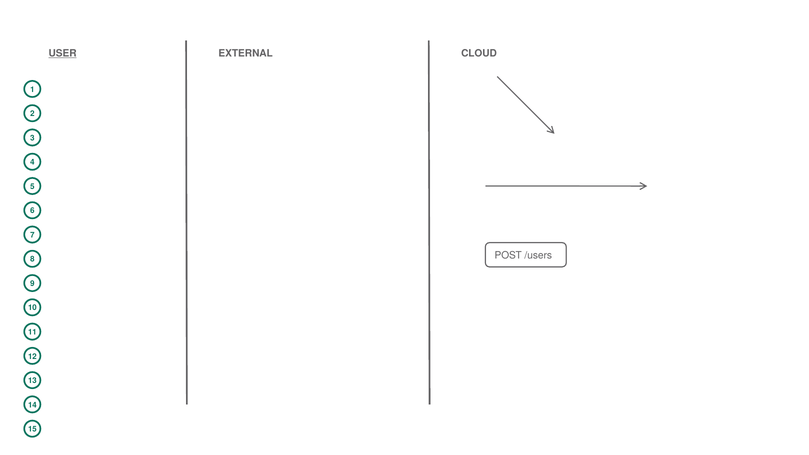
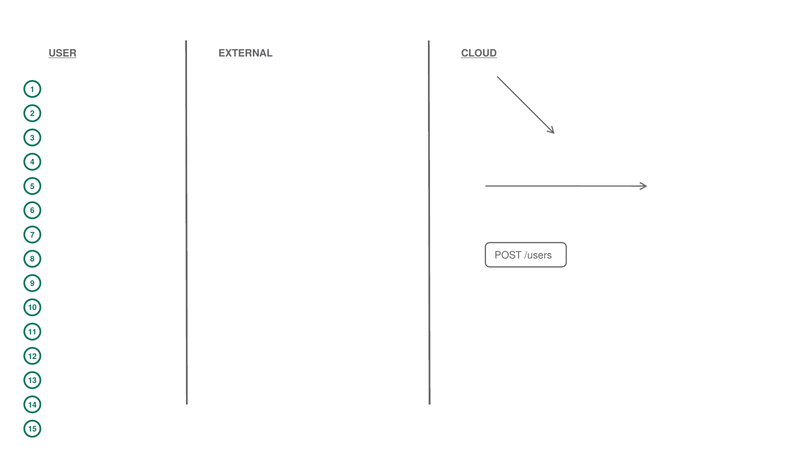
CLOUD underline: none -> present (479, 53)
